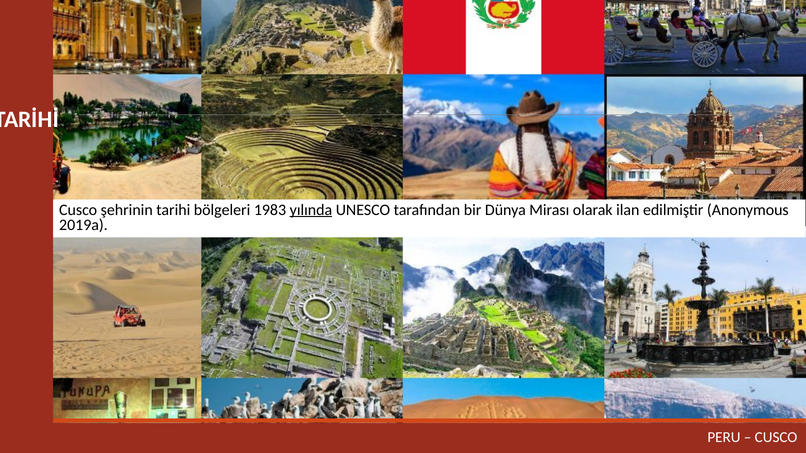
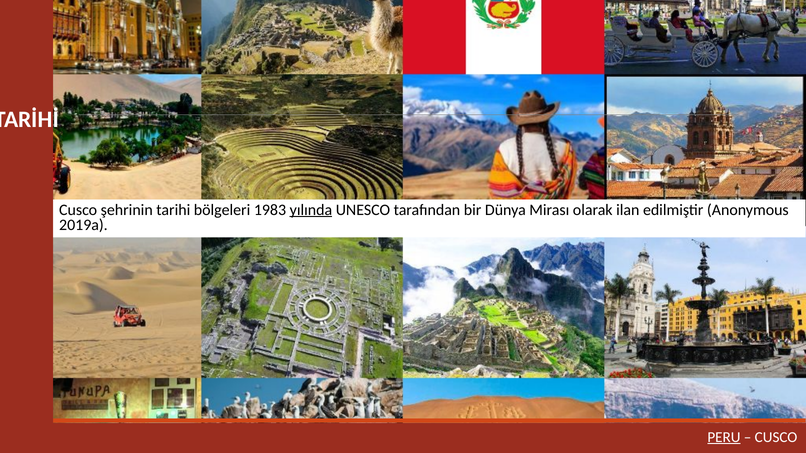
PERU underline: none -> present (724, 437)
